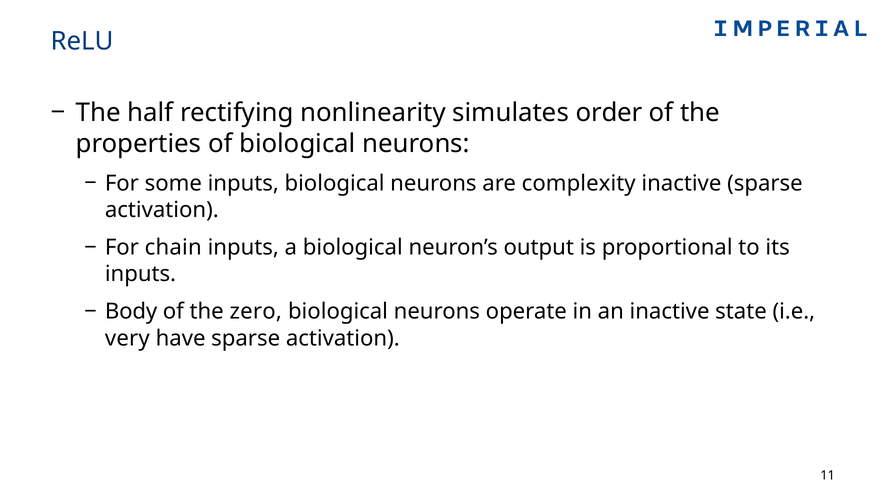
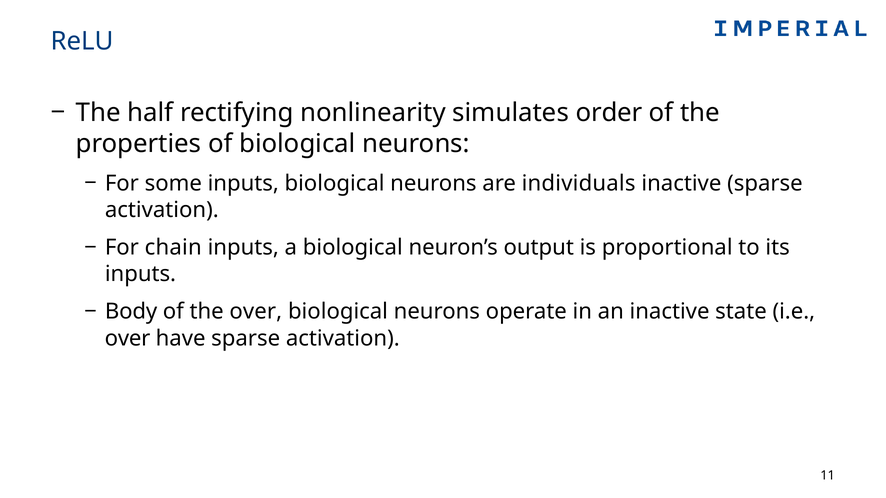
complexity: complexity -> individuals (579, 183)
the zero: zero -> over (256, 312)
very: very -> over (128, 338)
